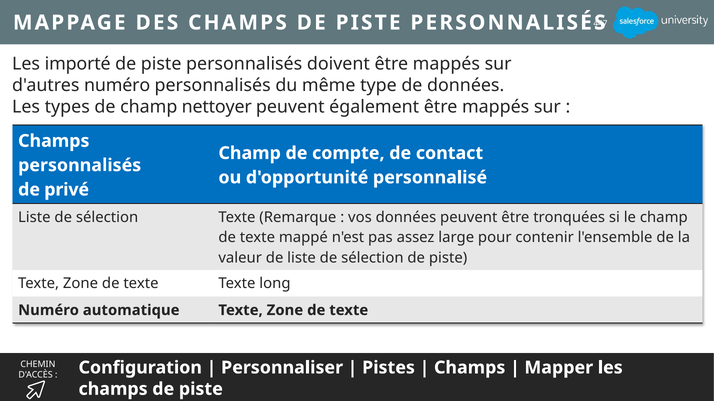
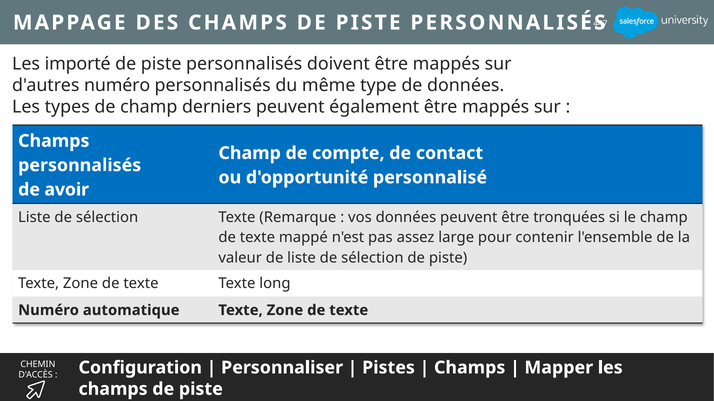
nettoyer: nettoyer -> derniers (217, 107)
privé: privé -> avoir (67, 190)
